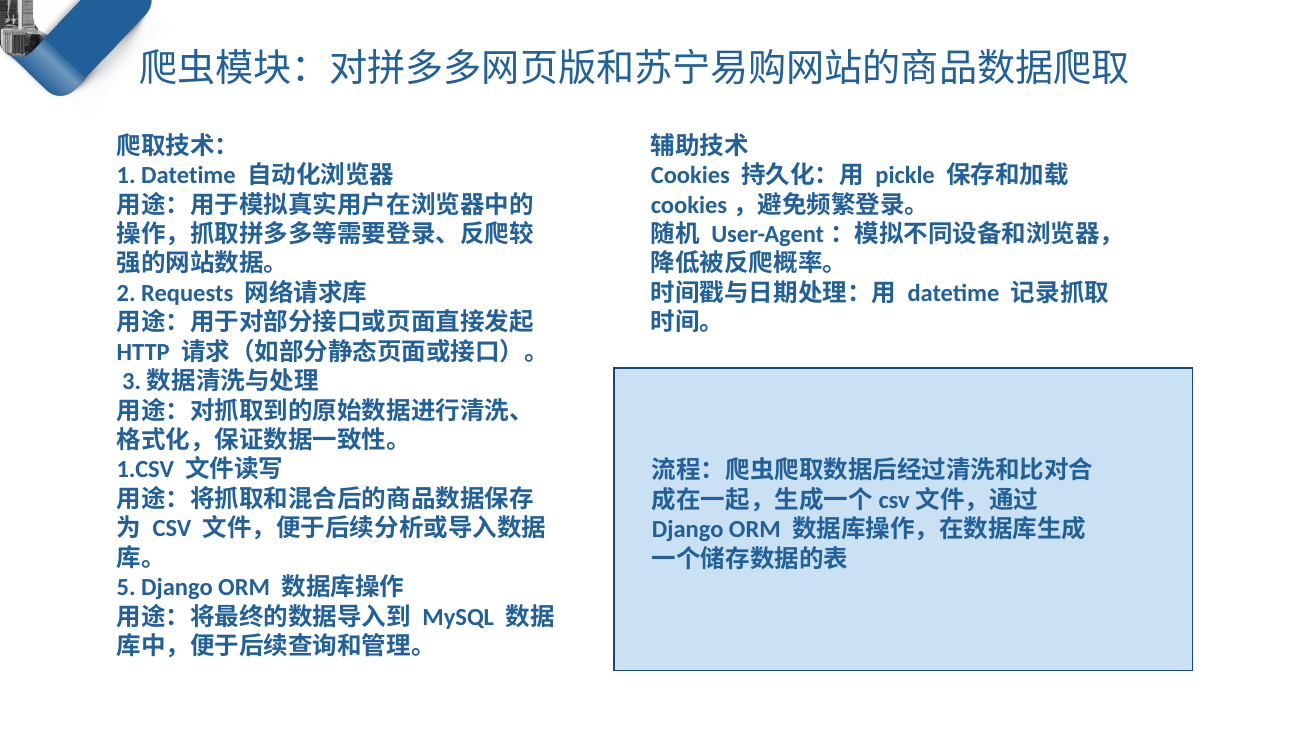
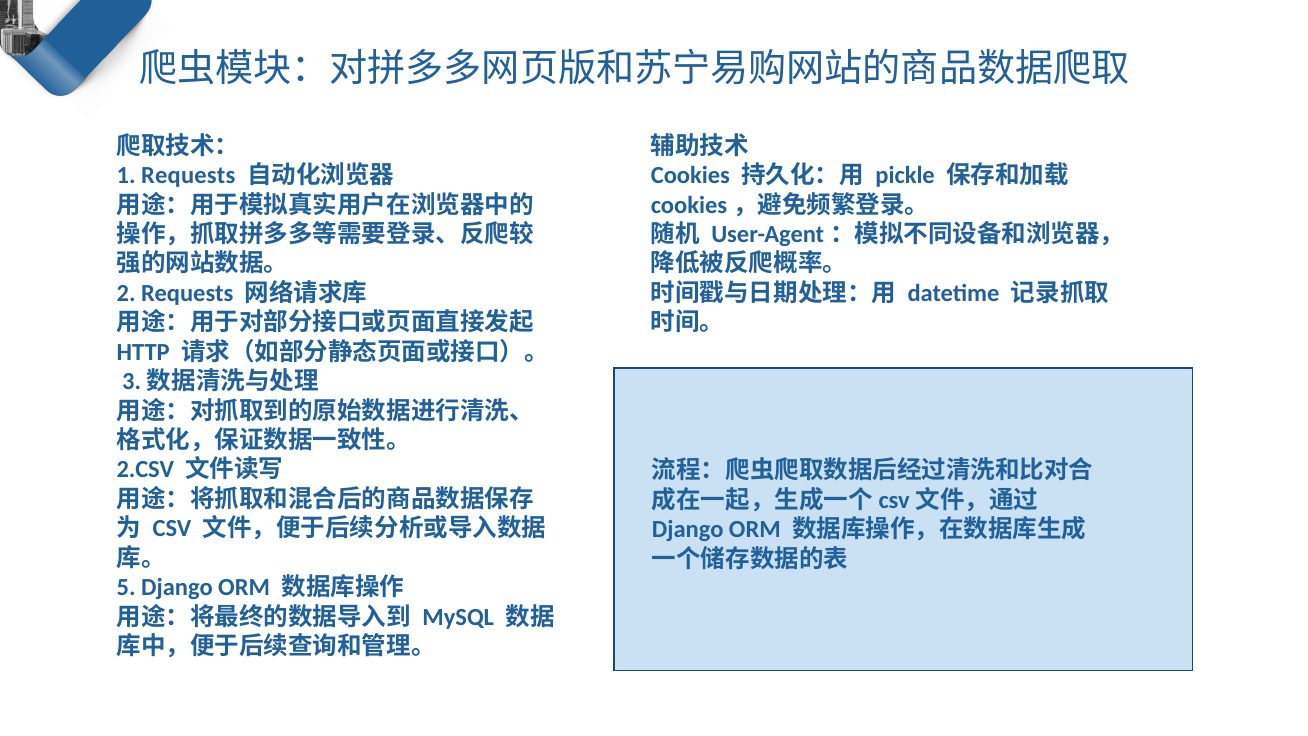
1 Datetime: Datetime -> Requests (188, 175)
1.CSV: 1.CSV -> 2.CSV (145, 470)
